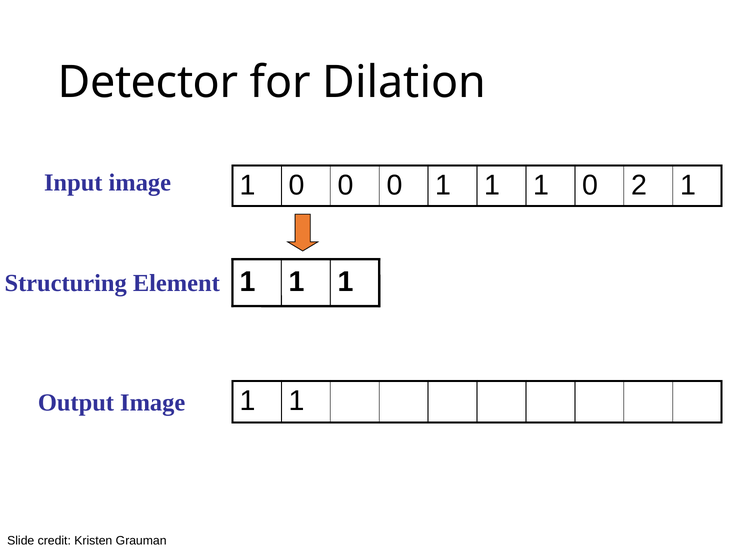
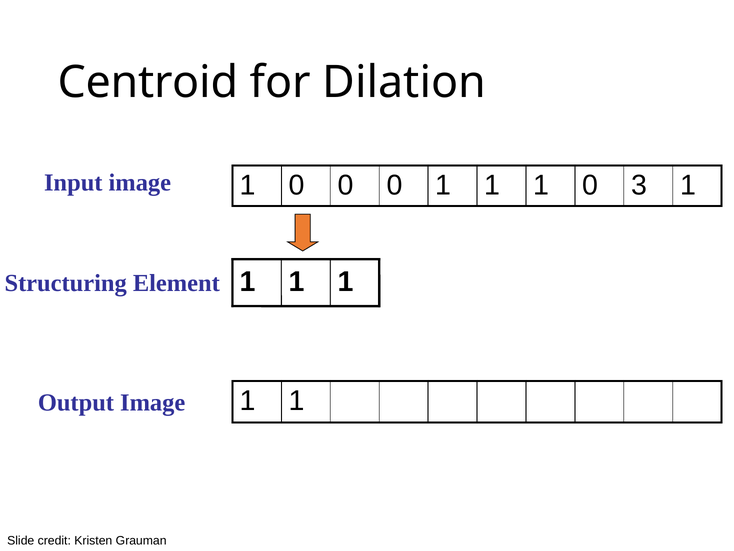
Detector: Detector -> Centroid (148, 82)
2: 2 -> 3 (639, 185)
